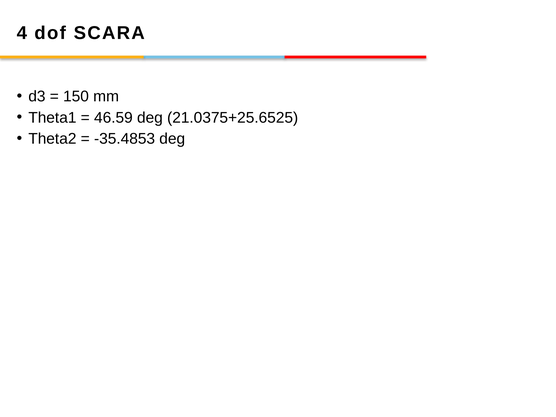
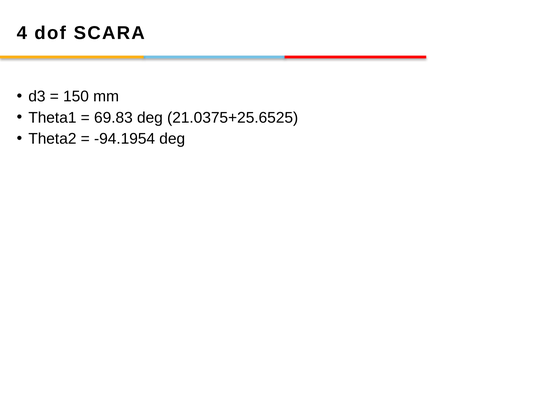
46.59: 46.59 -> 69.83 (113, 118)
-35.4853: -35.4853 -> -94.1954 (125, 139)
